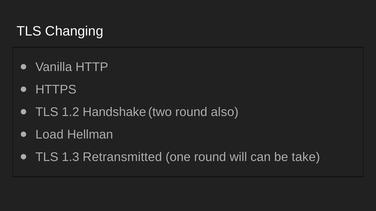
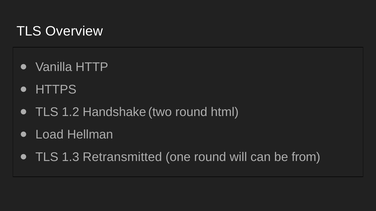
Changing: Changing -> Overview (74, 31)
also: also -> html (225, 112)
take: take -> from (306, 157)
